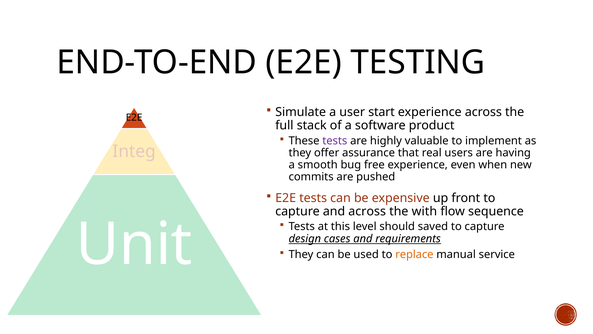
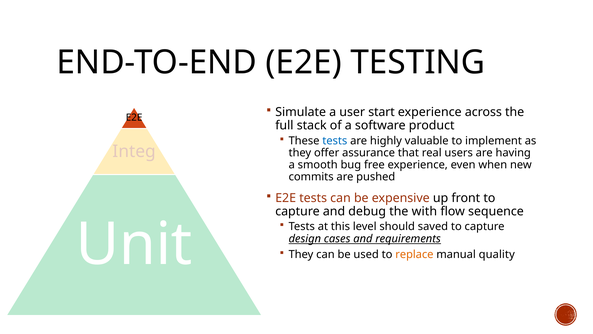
tests colour: purple -> blue (335, 141)
and across: across -> debug (367, 211)
service: service -> quality (497, 254)
